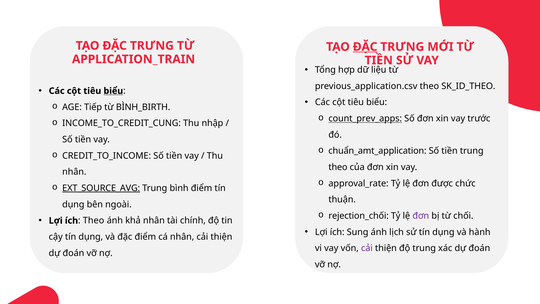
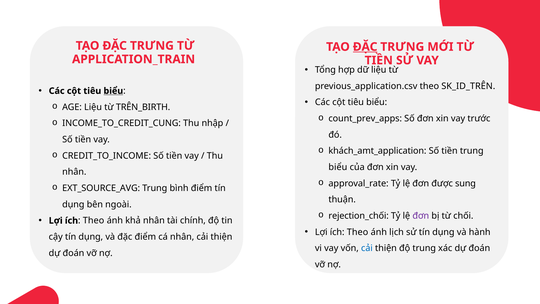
SK_ID_THEO: SK_ID_THEO -> SK_ID_TRÊN (468, 86)
AGE Tiếp: Tiếp -> Liệu (93, 107)
BÌNH_BIRTH: BÌNH_BIRTH -> TRÊN_BIRTH (143, 107)
count_prev_apps underline: present -> none (365, 118)
chuẩn_amt_application: chuẩn_amt_application -> khách_amt_application (377, 151)
theo: theo -> biểu (338, 167)
chức: chức -> sung (466, 183)
EXT_SOURCE_AVG underline: present -> none (101, 188)
ích Sung: Sung -> Theo (358, 232)
cải colour: purple -> blue (367, 248)
